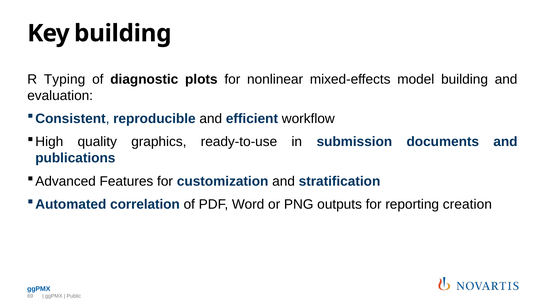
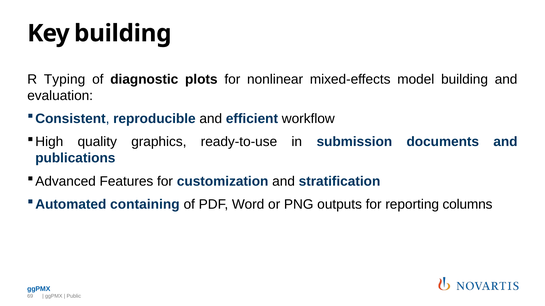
correlation: correlation -> containing (145, 205)
creation: creation -> columns (467, 205)
